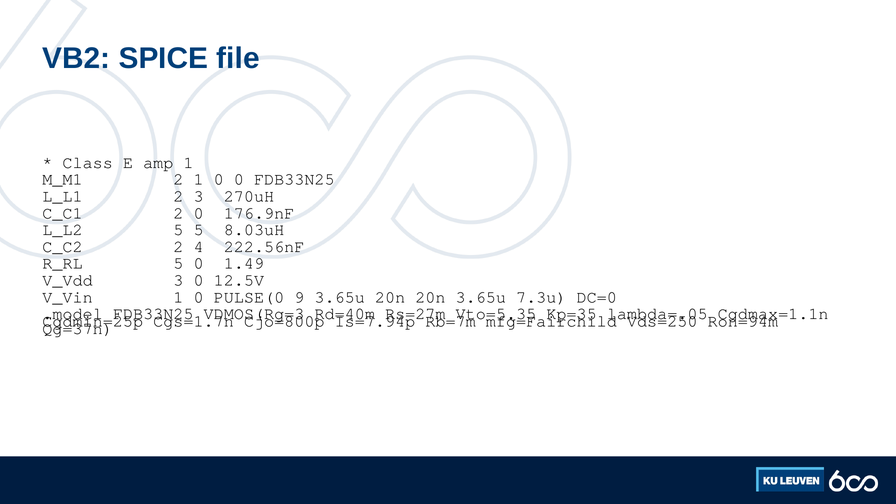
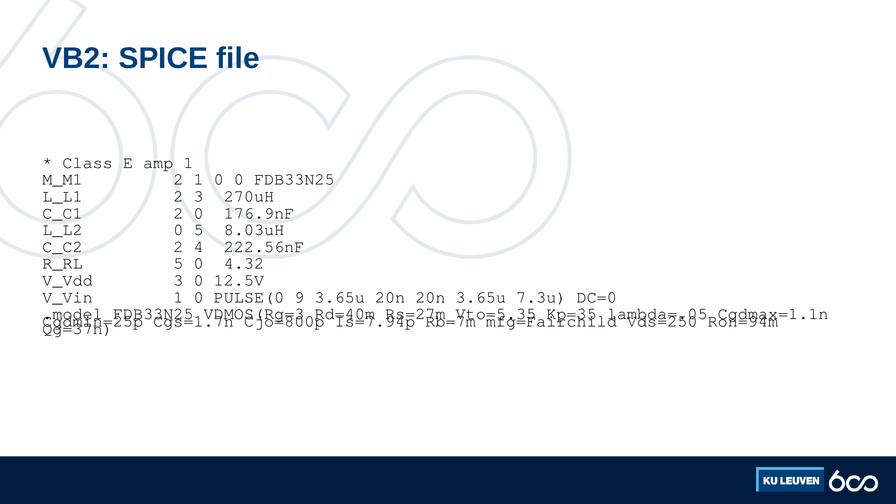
L_L2 5: 5 -> 0 (178, 230)
1.49: 1.49 -> 4.32 (244, 263)
